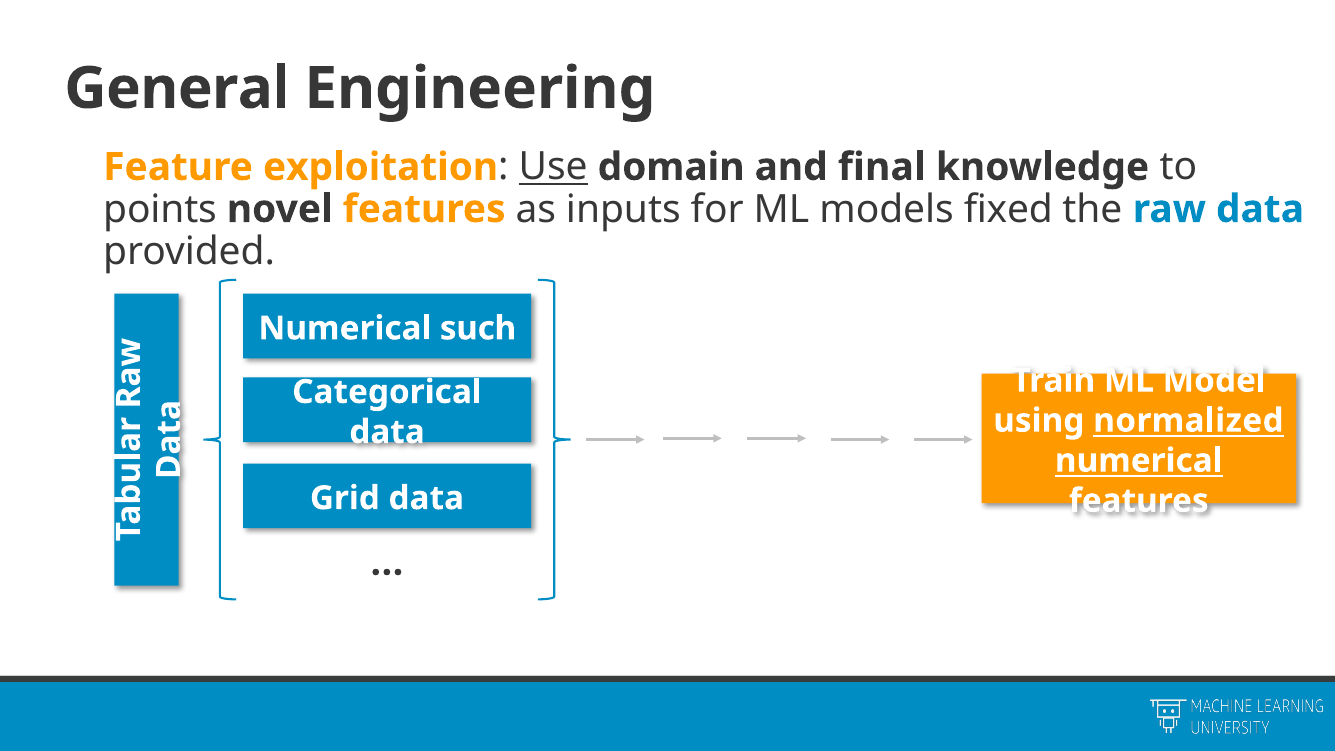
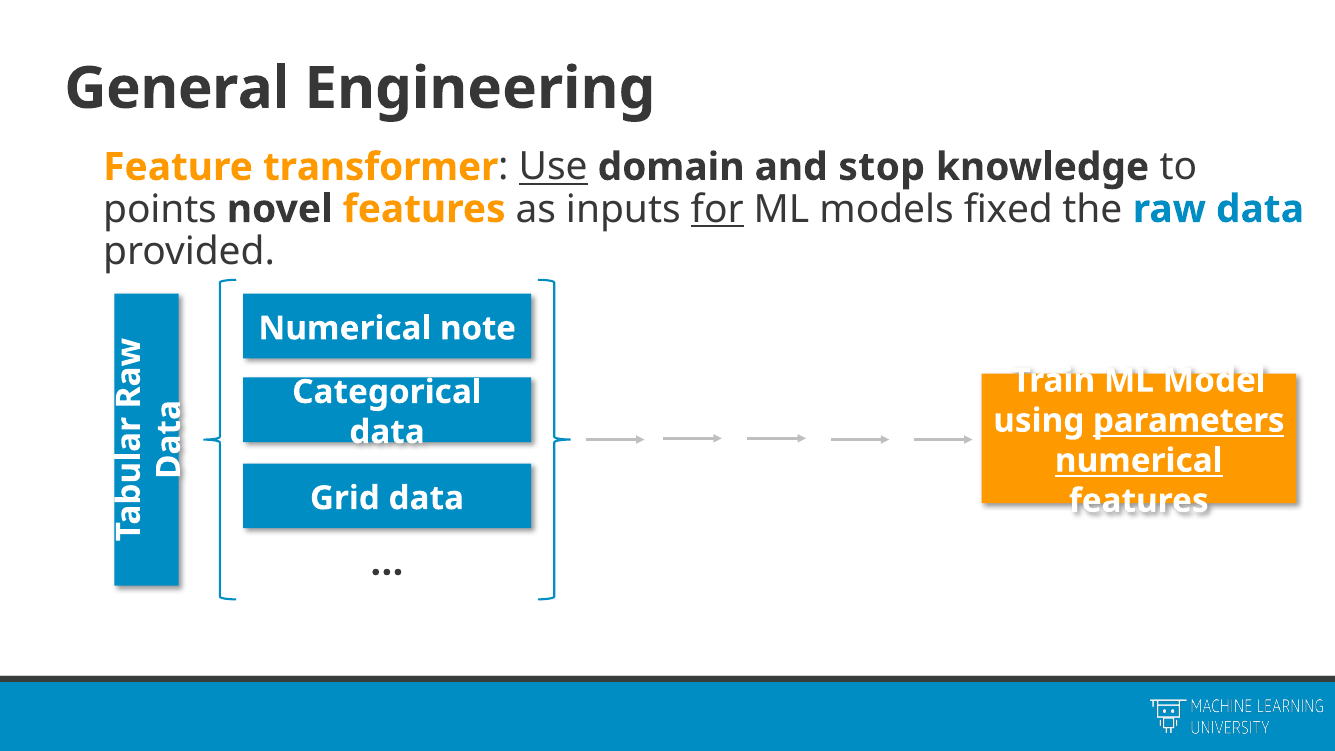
exploitation: exploitation -> transformer (381, 167)
final: final -> stop (882, 167)
for underline: none -> present (717, 209)
such: such -> note (478, 328)
normalized: normalized -> parameters (1189, 421)
